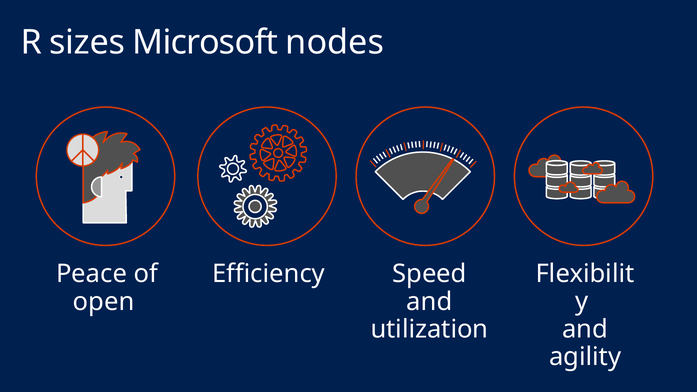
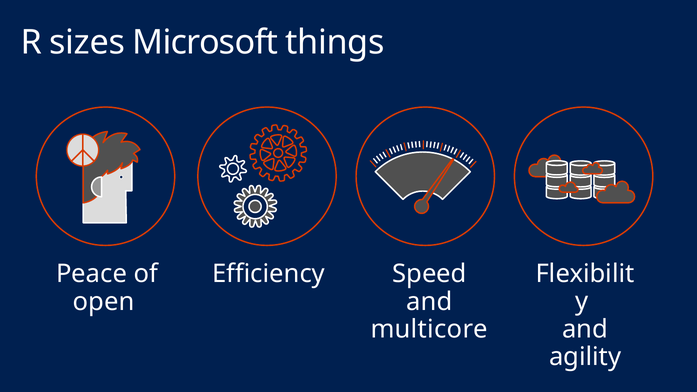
nodes: nodes -> things (335, 42)
utilization: utilization -> multicore (429, 329)
